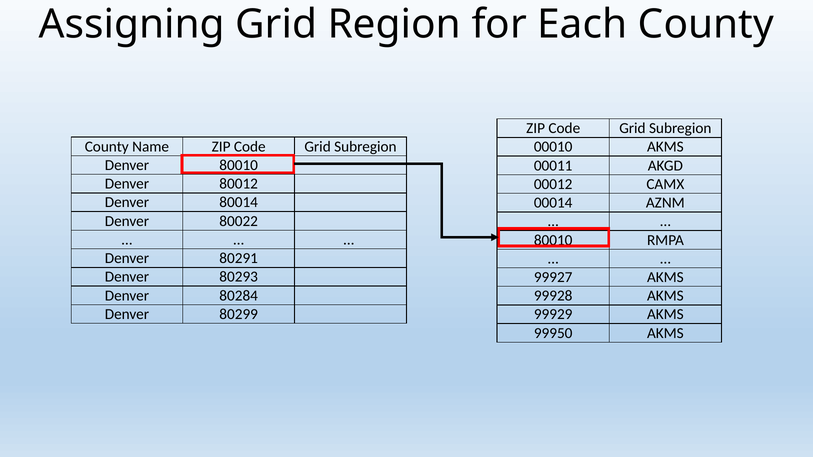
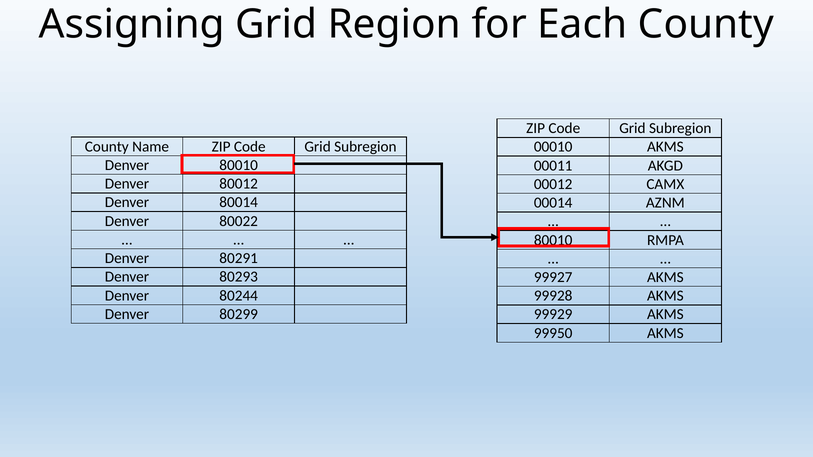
80284: 80284 -> 80244 (239, 296)
